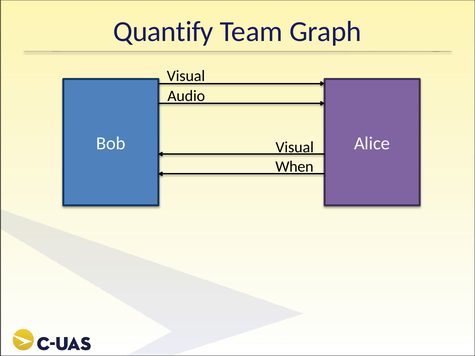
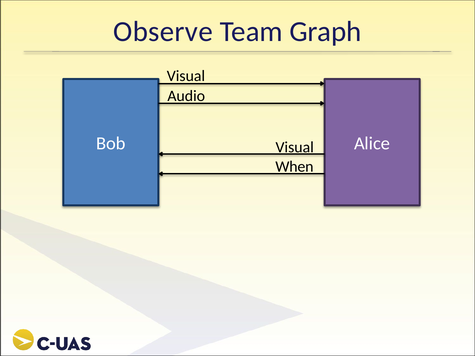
Quantify: Quantify -> Observe (163, 32)
